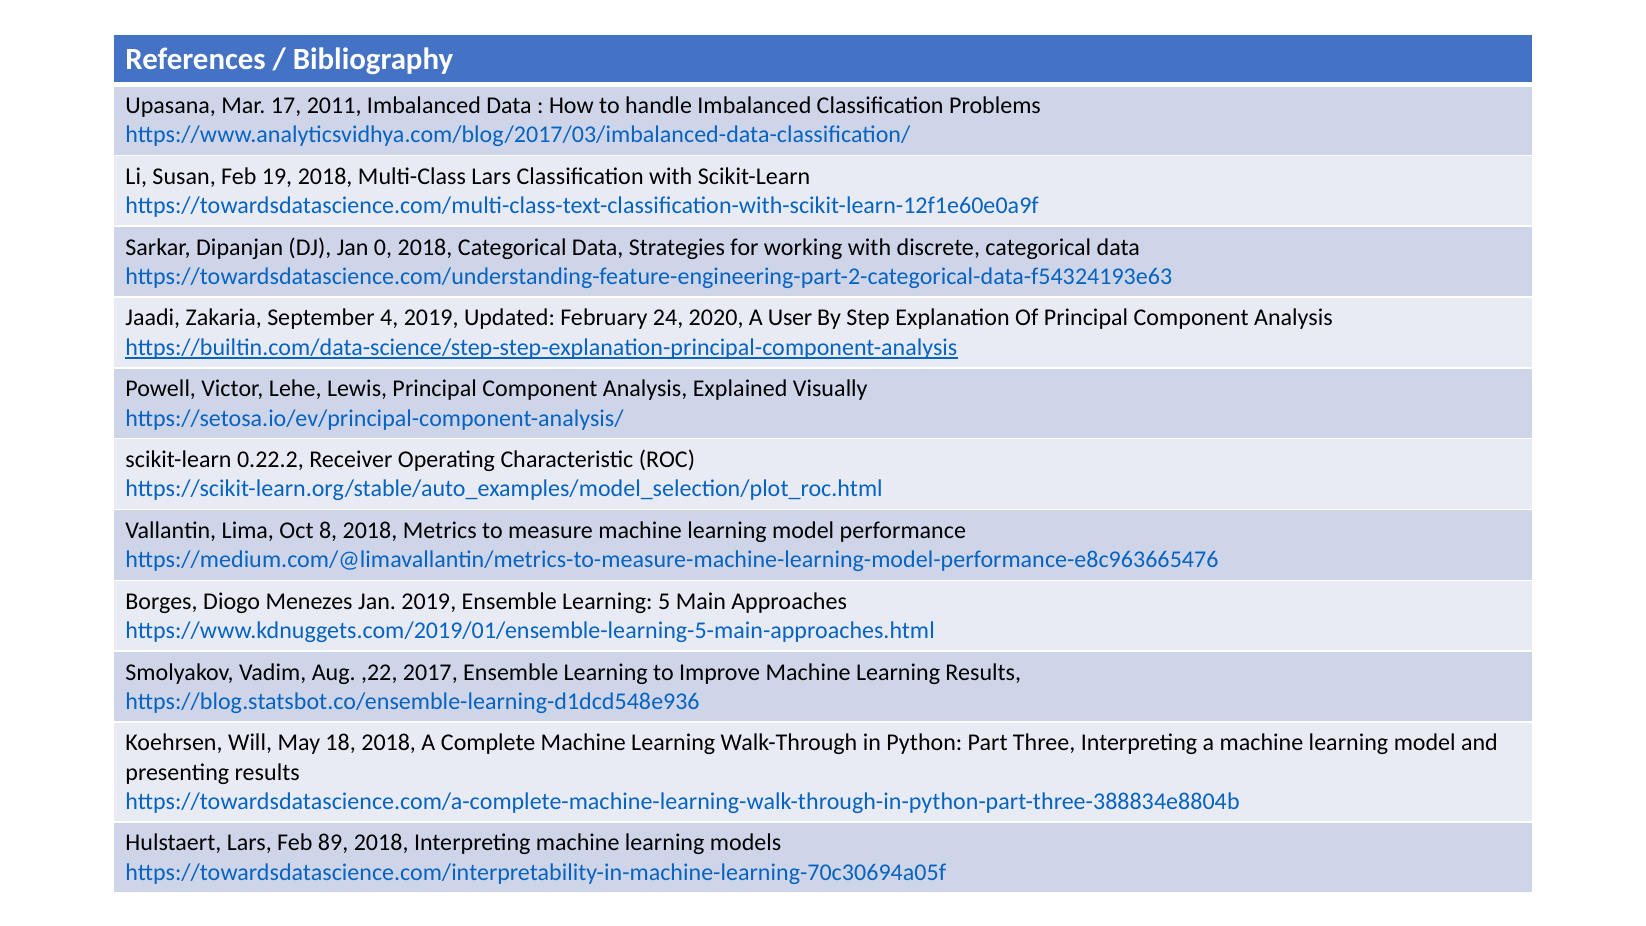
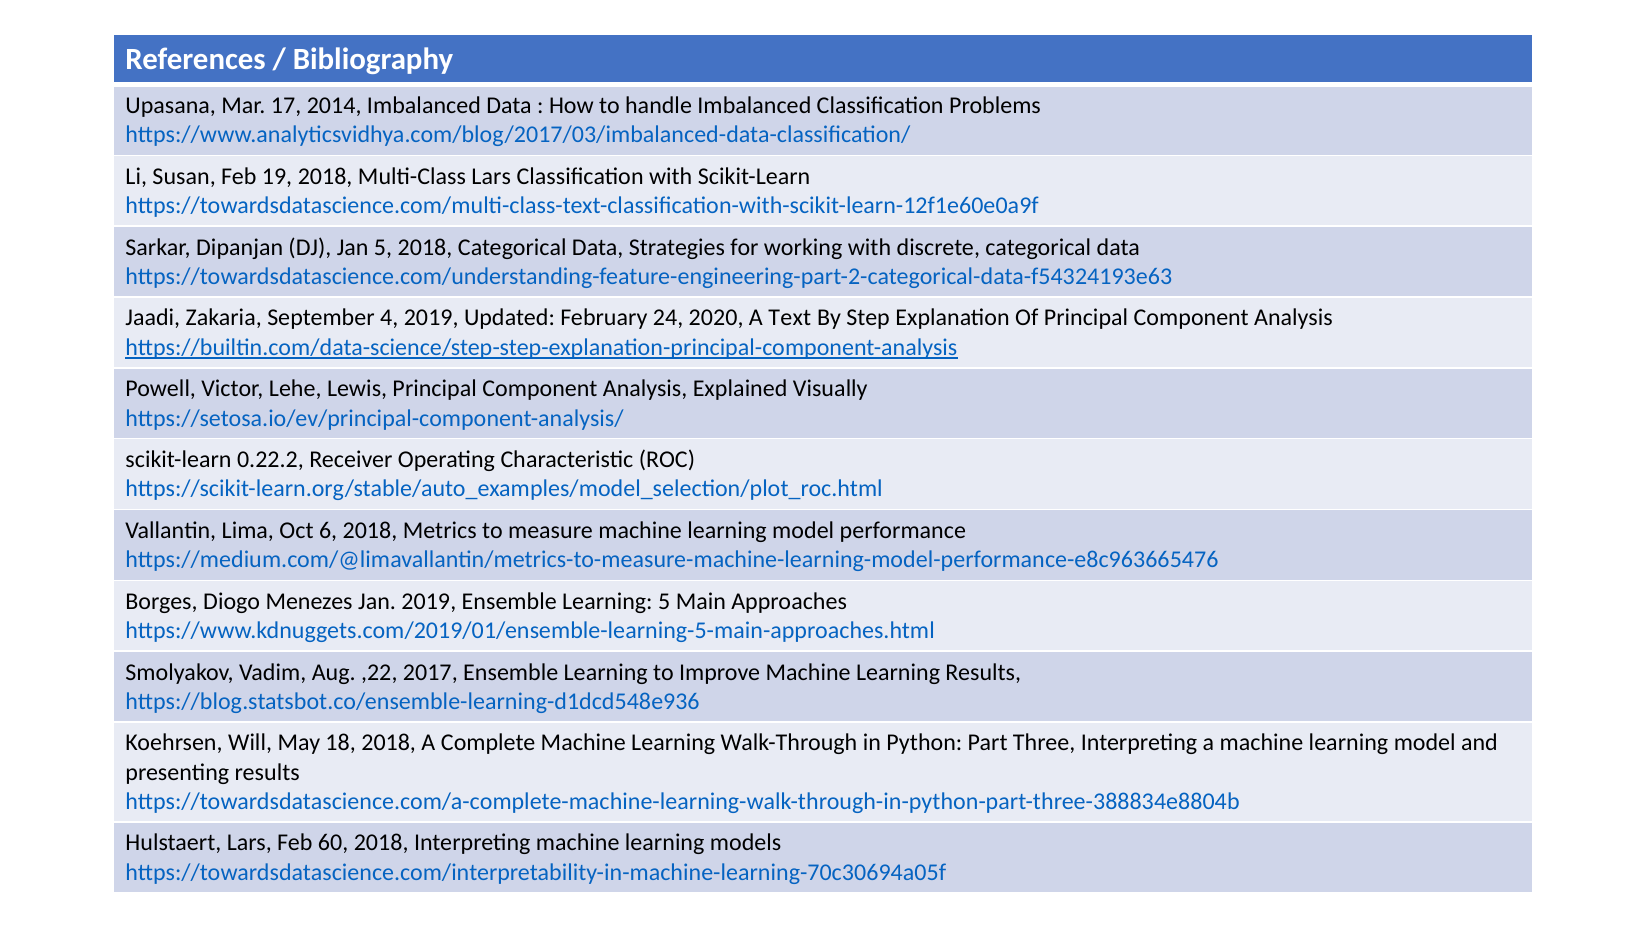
2011: 2011 -> 2014 (334, 106)
Jan 0: 0 -> 5 (383, 247)
User: User -> Text (790, 318)
8: 8 -> 6 (328, 530)
89: 89 -> 60 (333, 843)
